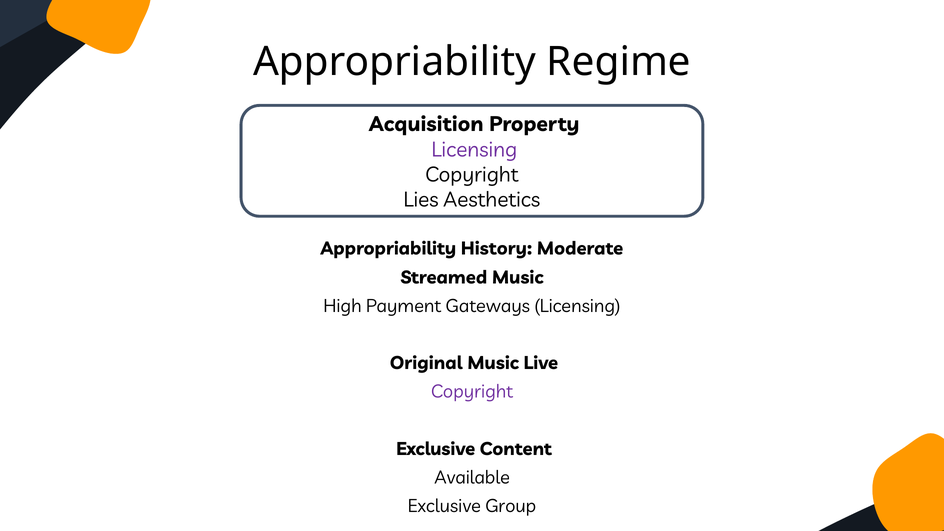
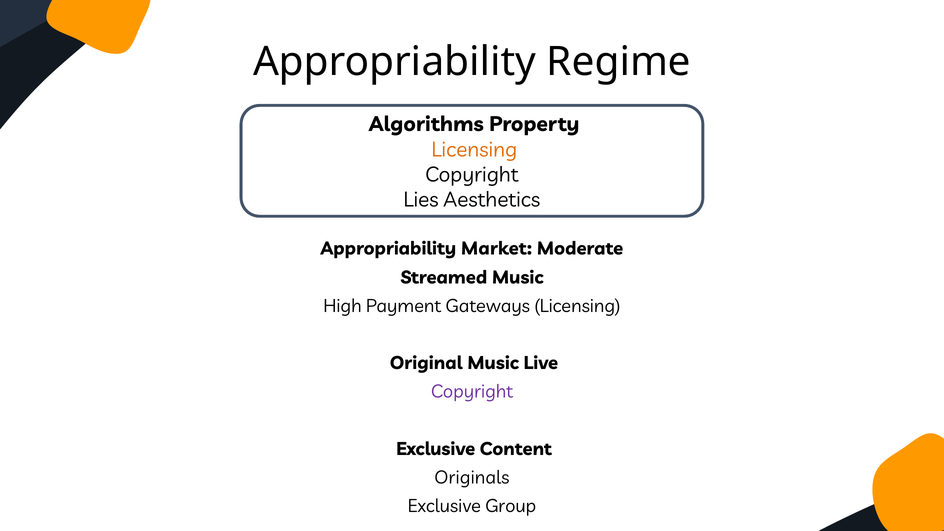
Acquisition: Acquisition -> Algorithms (426, 125)
Licensing colour: purple -> orange (474, 150)
History: History -> Market (496, 249)
Available: Available -> Originals (472, 478)
